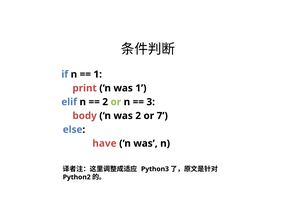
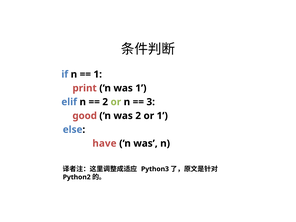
body: body -> good (85, 116)
or 7: 7 -> 1 (162, 116)
